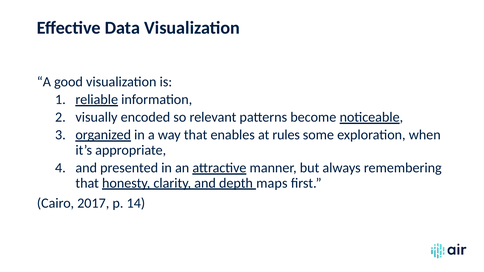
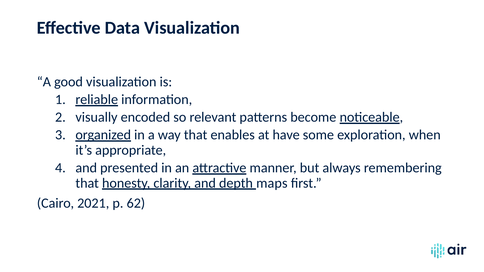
rules: rules -> have (286, 135)
2017: 2017 -> 2021 (93, 203)
14: 14 -> 62 (136, 203)
